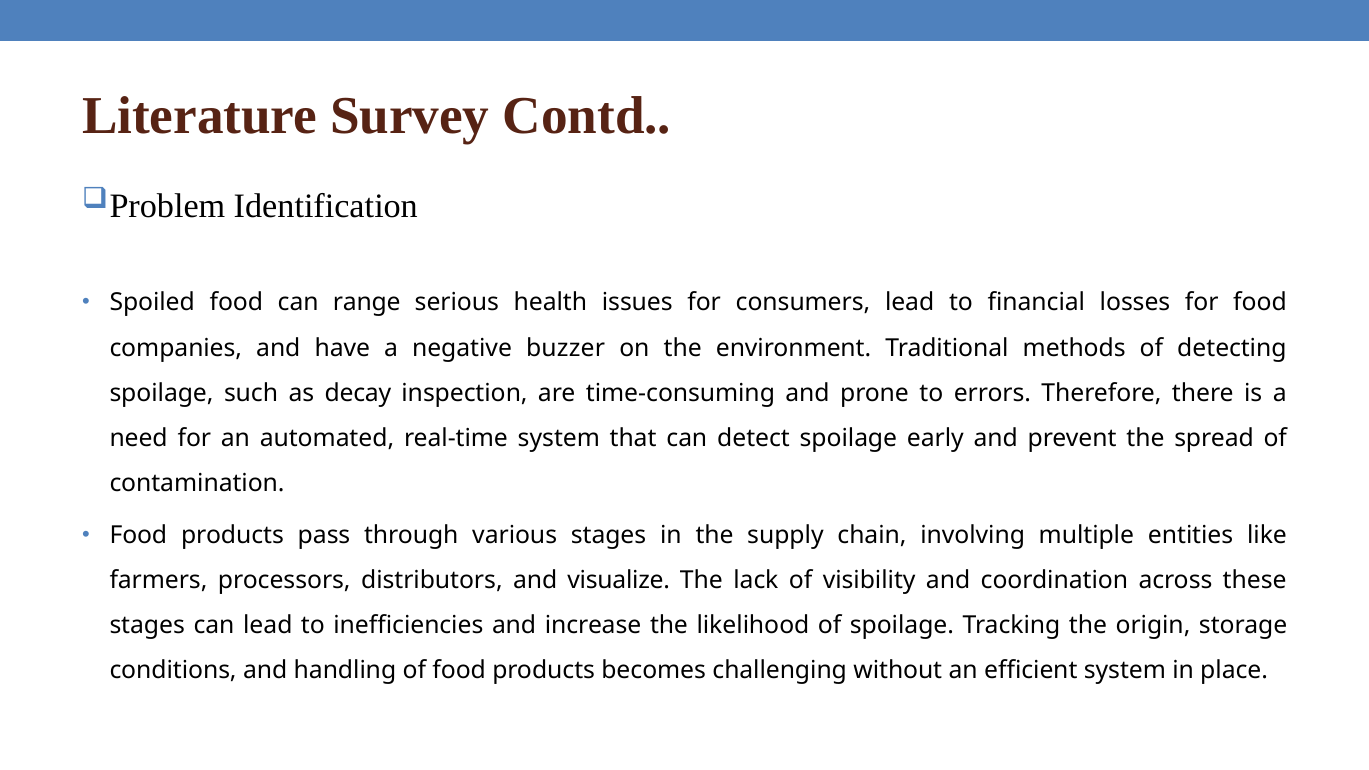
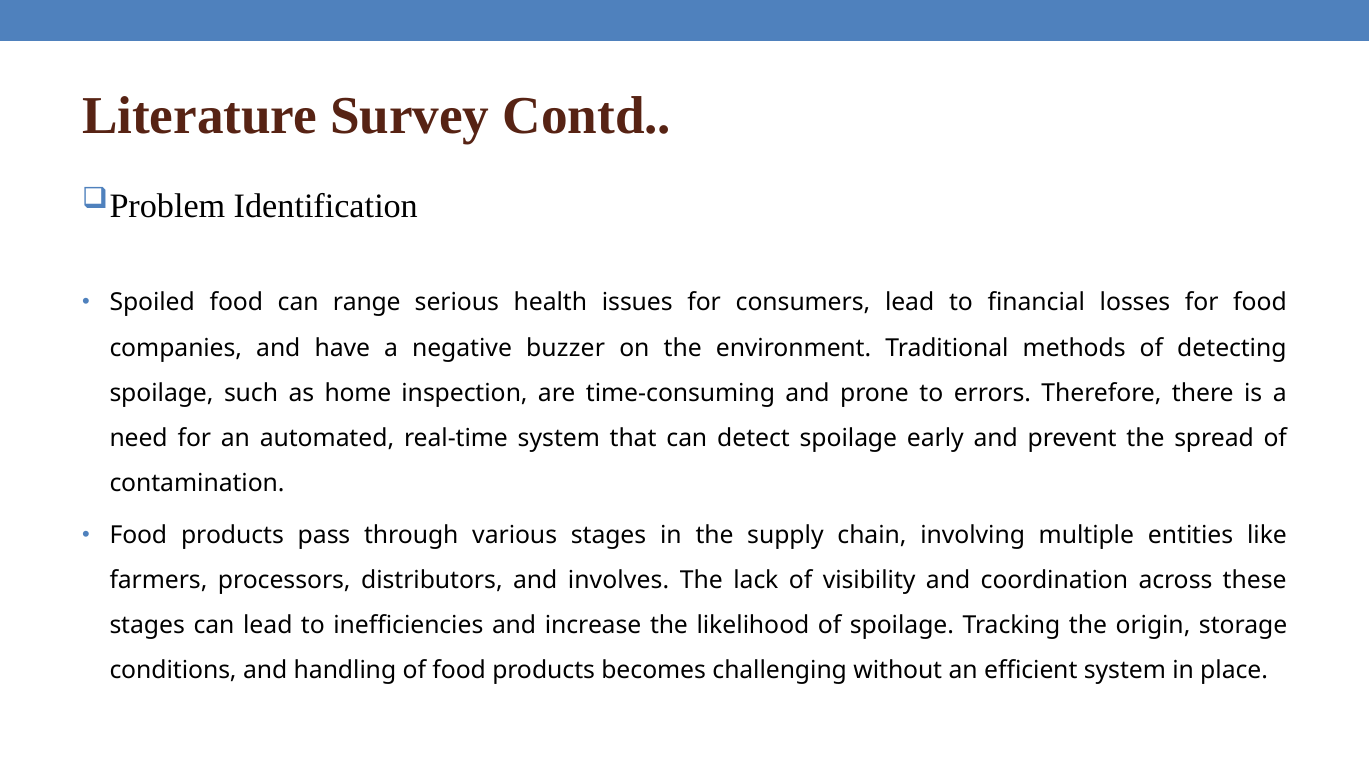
decay: decay -> home (358, 393)
visualize: visualize -> involves (618, 580)
